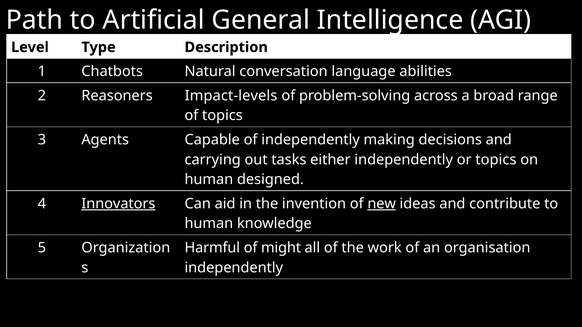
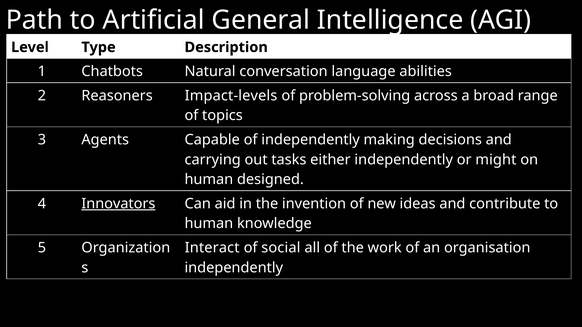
or topics: topics -> might (496, 160)
new underline: present -> none (382, 204)
Harmful: Harmful -> Interact (212, 248)
might: might -> social (281, 248)
